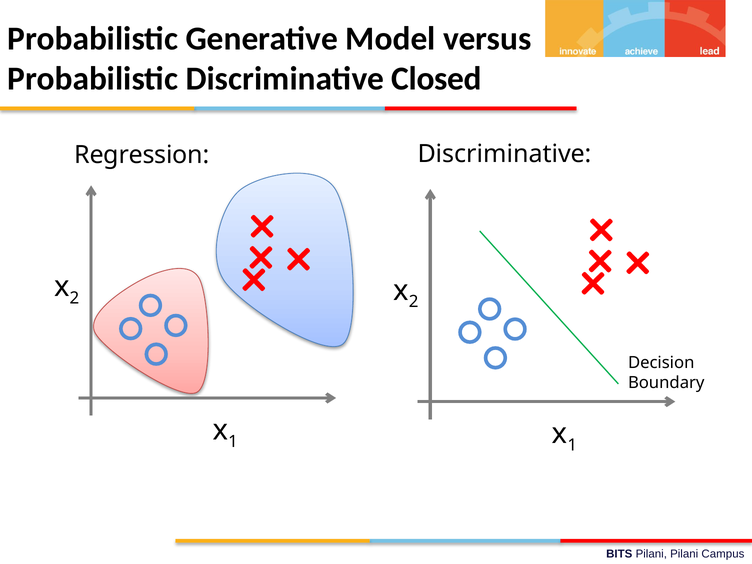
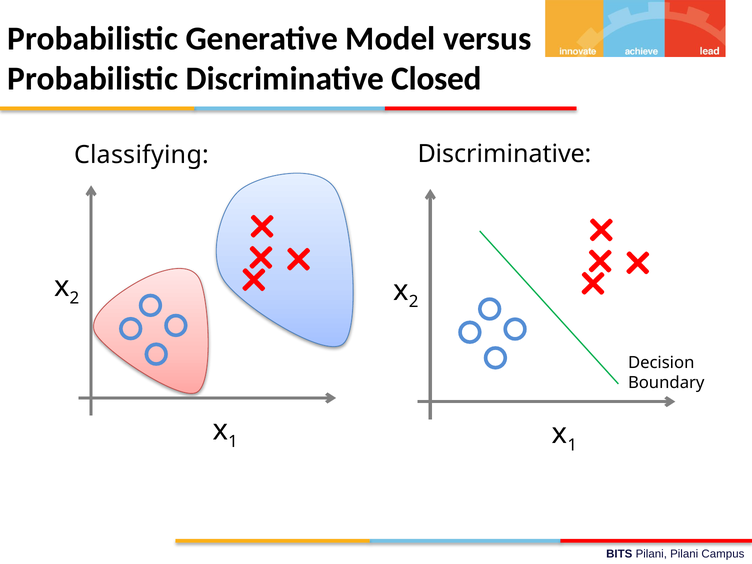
Regression: Regression -> Classifying (142, 155)
